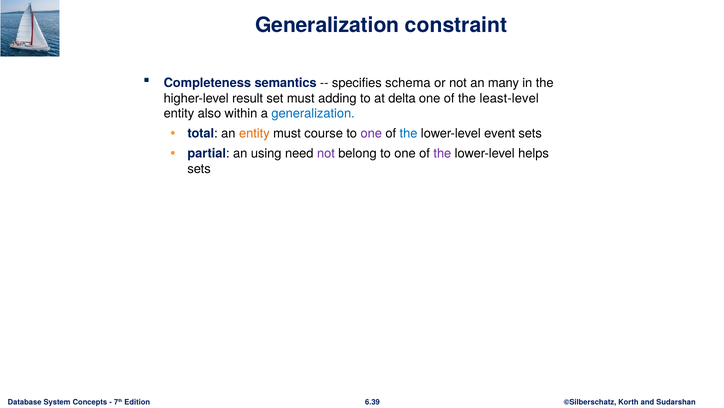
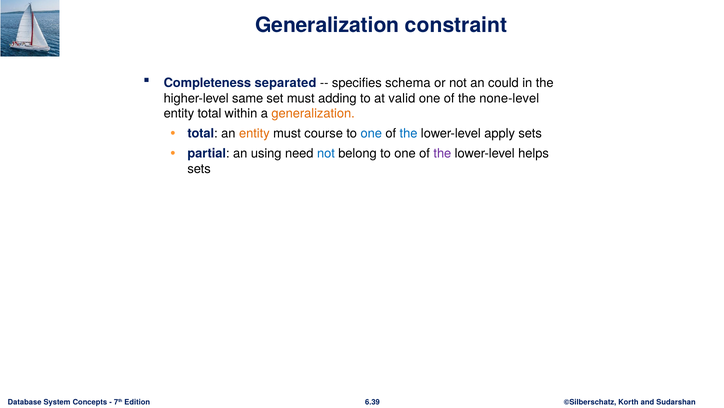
semantics: semantics -> separated (285, 83)
many: many -> could (503, 83)
result: result -> same (248, 98)
delta: delta -> valid (402, 98)
least-level: least-level -> none-level (509, 98)
entity also: also -> total (209, 113)
generalization colour: blue -> orange (313, 113)
one colour: purple -> blue (371, 133)
event: event -> apply (500, 133)
not colour: purple -> blue (326, 153)
